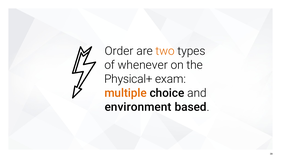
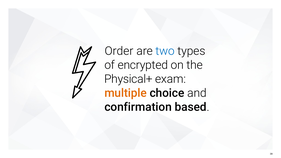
two colour: orange -> blue (165, 51)
whenever: whenever -> encrypted (143, 65)
environment: environment -> confirmation (138, 107)
